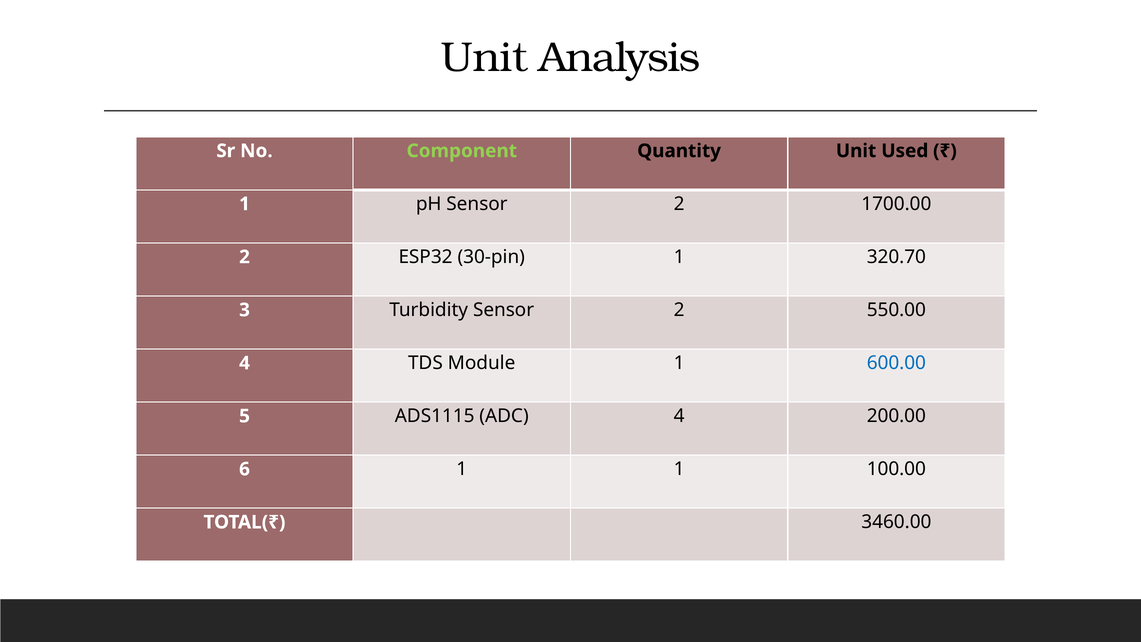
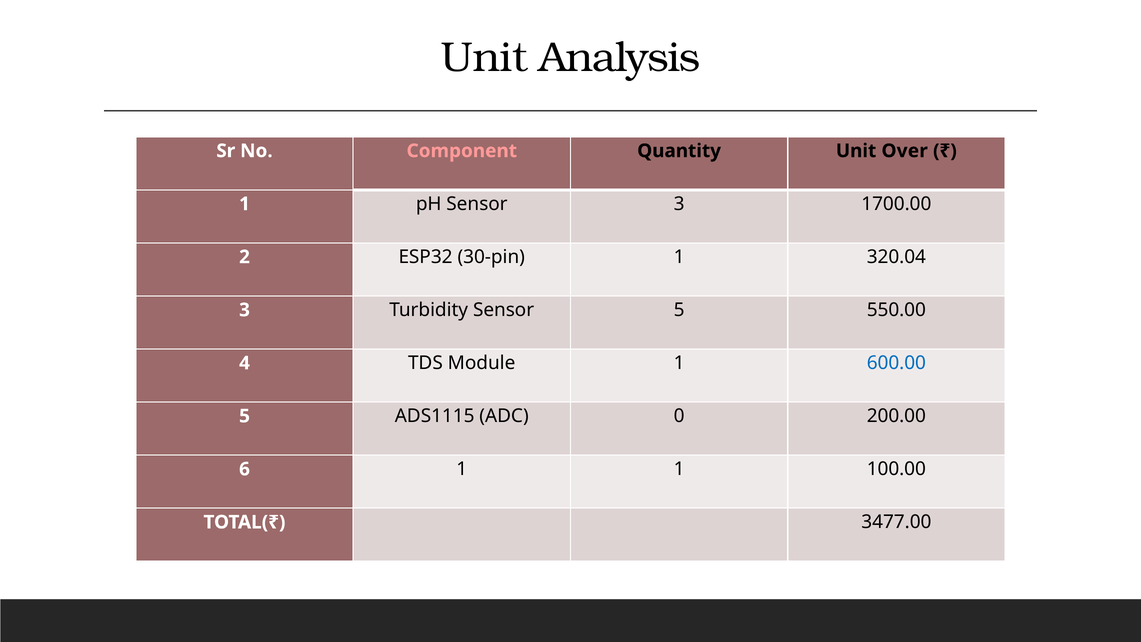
Component colour: light green -> pink (462, 151)
Used: Used -> Over (905, 151)
pH Sensor 2: 2 -> 3 (679, 204)
320.70: 320.70 -> 320.04 (896, 257)
Turbidity Sensor 2: 2 -> 5 (679, 310)
ADC 4: 4 -> 0 (679, 416)
3460.00: 3460.00 -> 3477.00 (896, 522)
